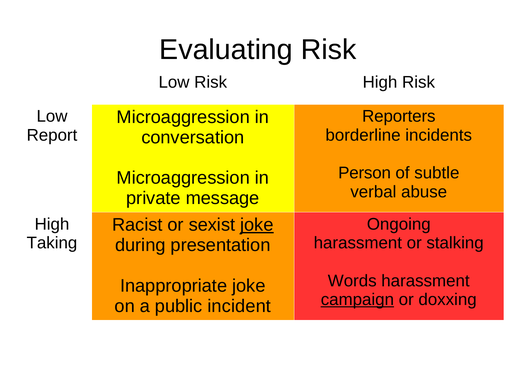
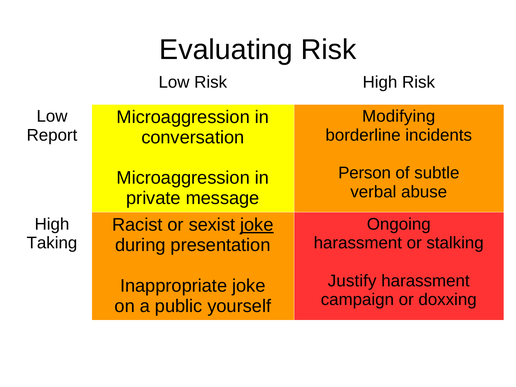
Reporters: Reporters -> Modifying (399, 116)
Words: Words -> Justify (352, 281)
campaign underline: present -> none (357, 300)
incident: incident -> yourself (239, 306)
